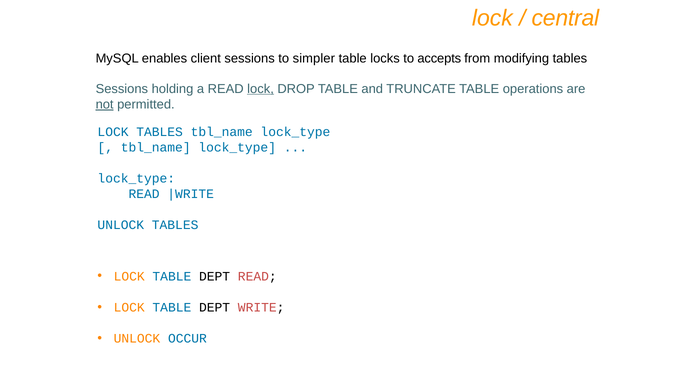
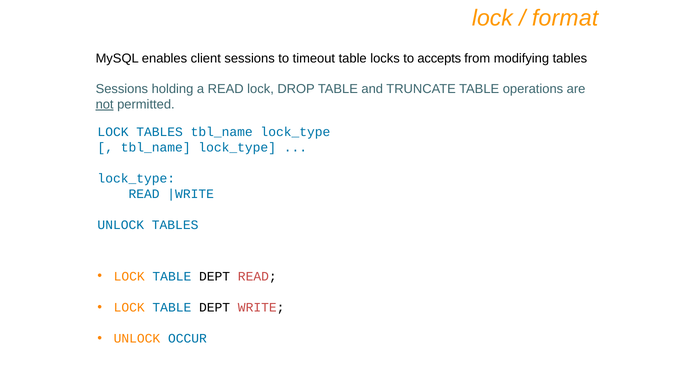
central: central -> format (565, 18)
simpler: simpler -> timeout (314, 59)
lock underline: present -> none (261, 89)
